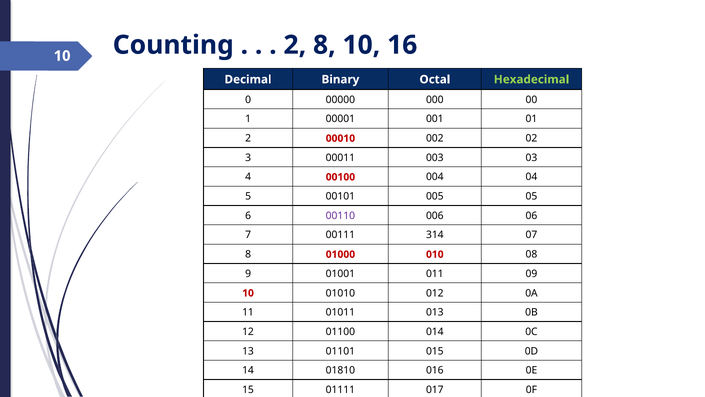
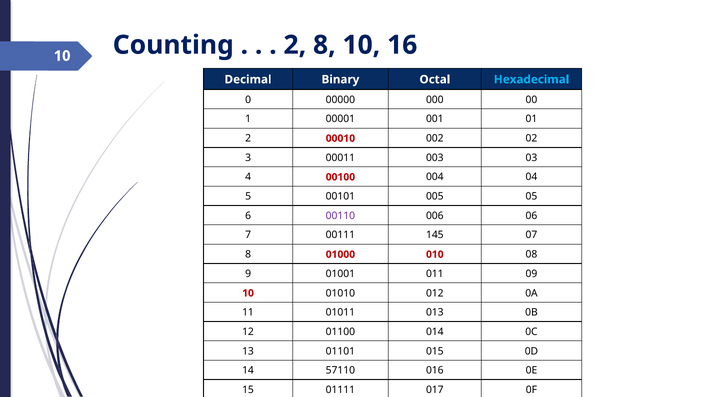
Hexadecimal colour: light green -> light blue (531, 79)
314: 314 -> 145 (435, 235)
01810: 01810 -> 57110 (340, 370)
